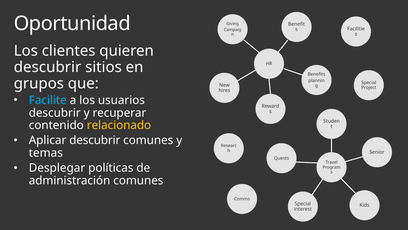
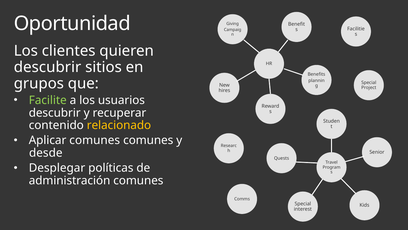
Facilite colour: light blue -> light green (48, 100)
Aplicar descubrir: descubrir -> comunes (95, 140)
temas: temas -> desde (46, 153)
